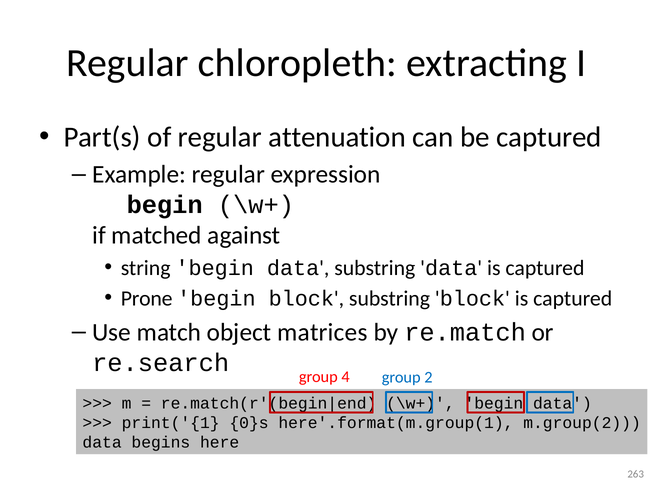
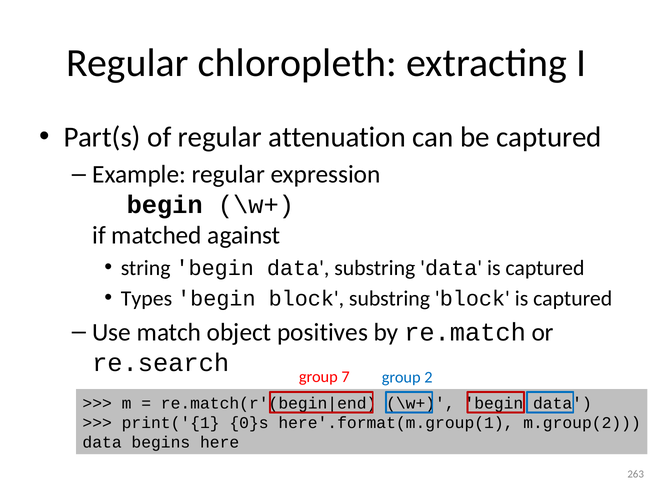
Prone: Prone -> Types (146, 298)
matrices: matrices -> positives (323, 332)
4: 4 -> 7 (346, 377)
